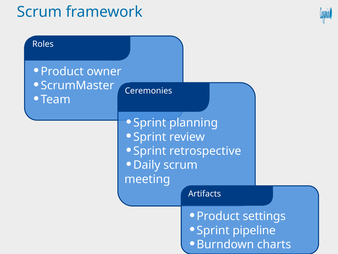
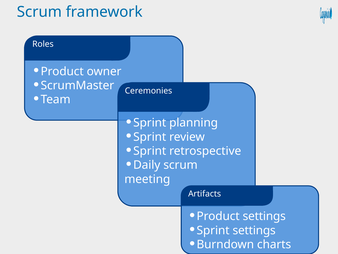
Sprint pipeline: pipeline -> settings (254, 230)
